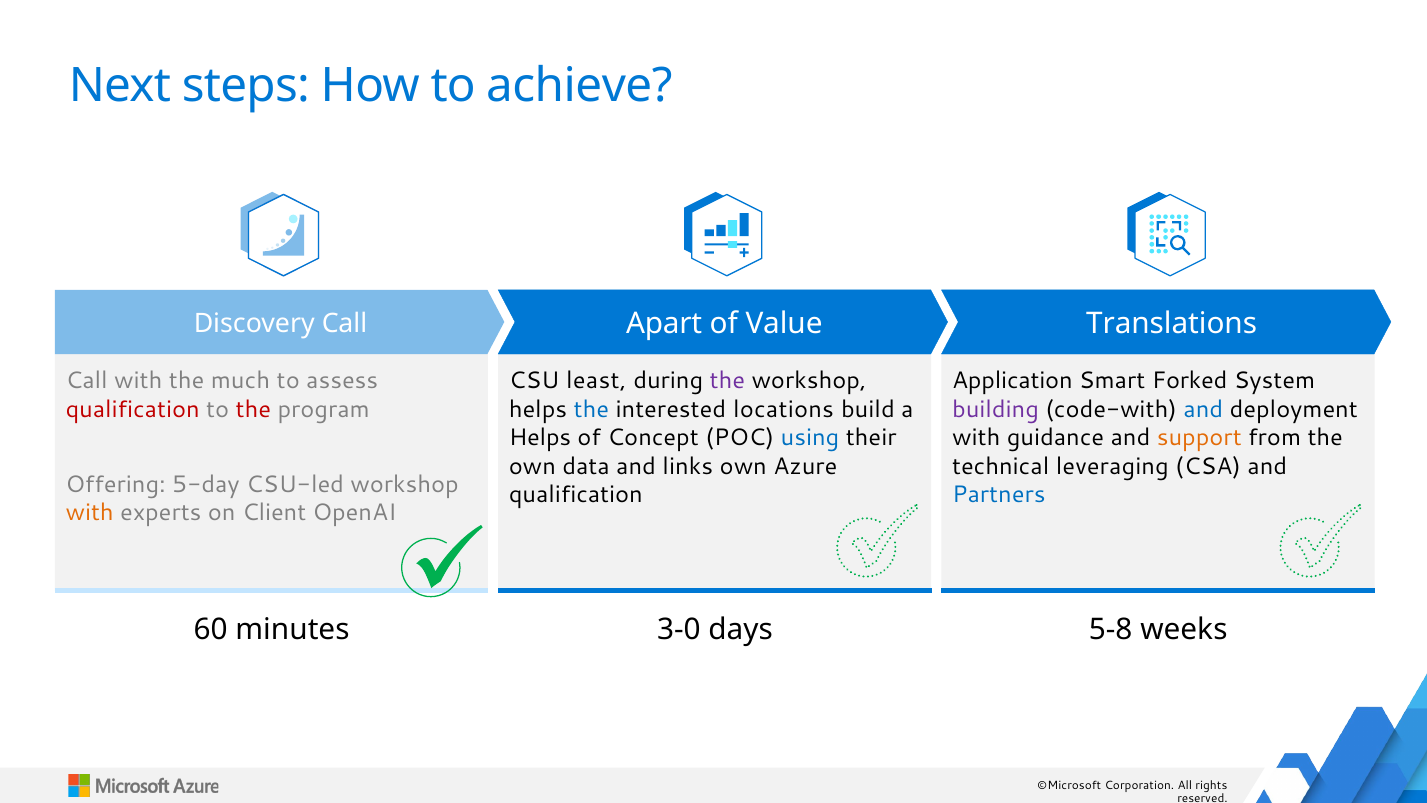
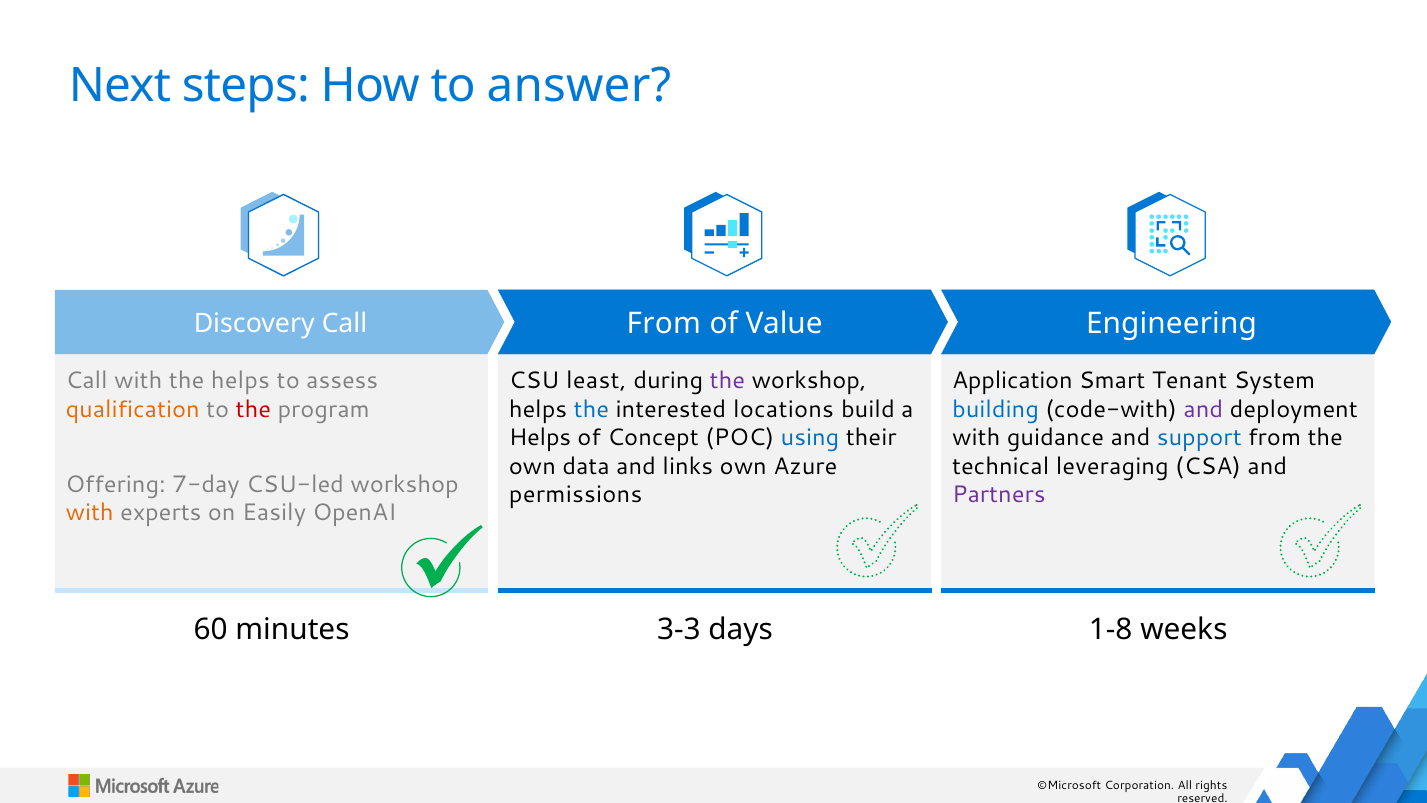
achieve: achieve -> answer (579, 85)
Call Apart: Apart -> From (664, 324)
Translations: Translations -> Engineering (1171, 324)
the much: much -> helps (240, 381)
Forked: Forked -> Tenant (1190, 381)
qualification colour: red -> orange (133, 409)
building colour: purple -> blue (996, 409)
and colour: blue -> purple (1203, 409)
support colour: orange -> blue (1199, 438)
5-day: 5-day -> 7-day (206, 484)
qualification: qualification -> permissions (576, 495)
Partners colour: blue -> purple (999, 495)
Client: Client -> Easily (274, 512)
3-0: 3-0 -> 3-3 (679, 630)
5-8: 5-8 -> 1-8 (1111, 630)
